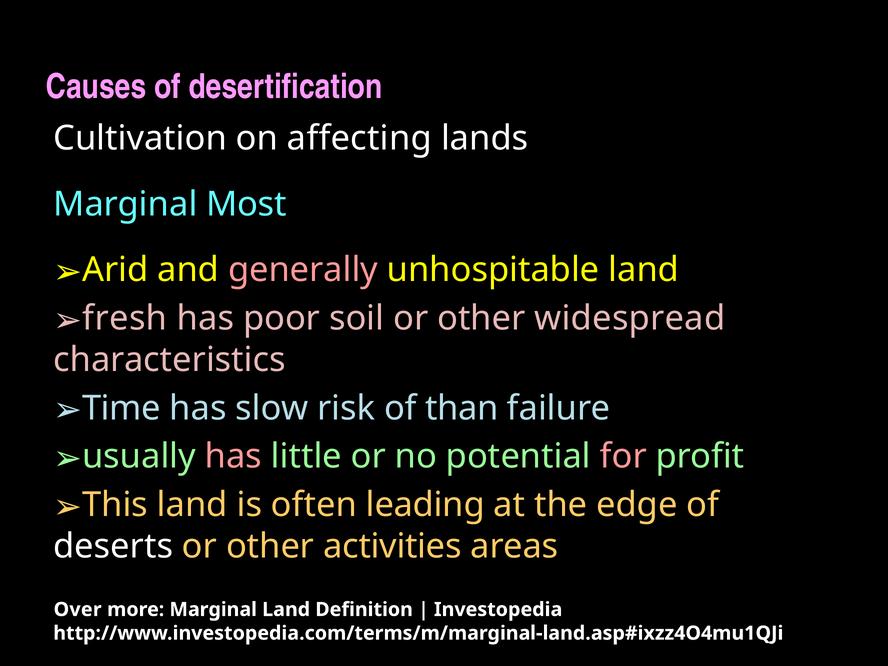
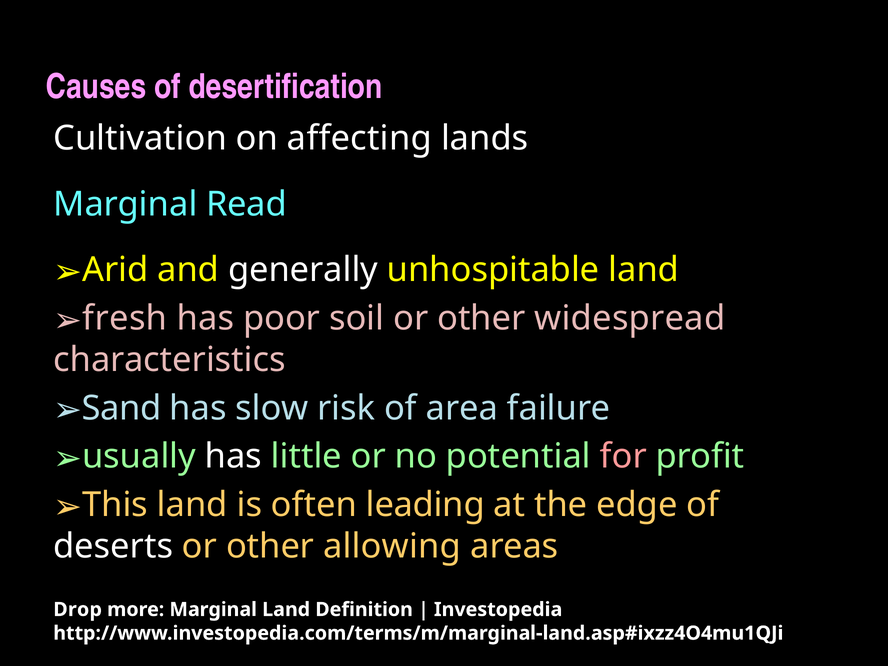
Most: Most -> Read (246, 204)
generally colour: pink -> white (303, 270)
Time: Time -> Sand (121, 408)
than: than -> area (462, 408)
has colour: pink -> white (233, 457)
activities: activities -> allowing (392, 546)
Over: Over -> Drop (78, 610)
